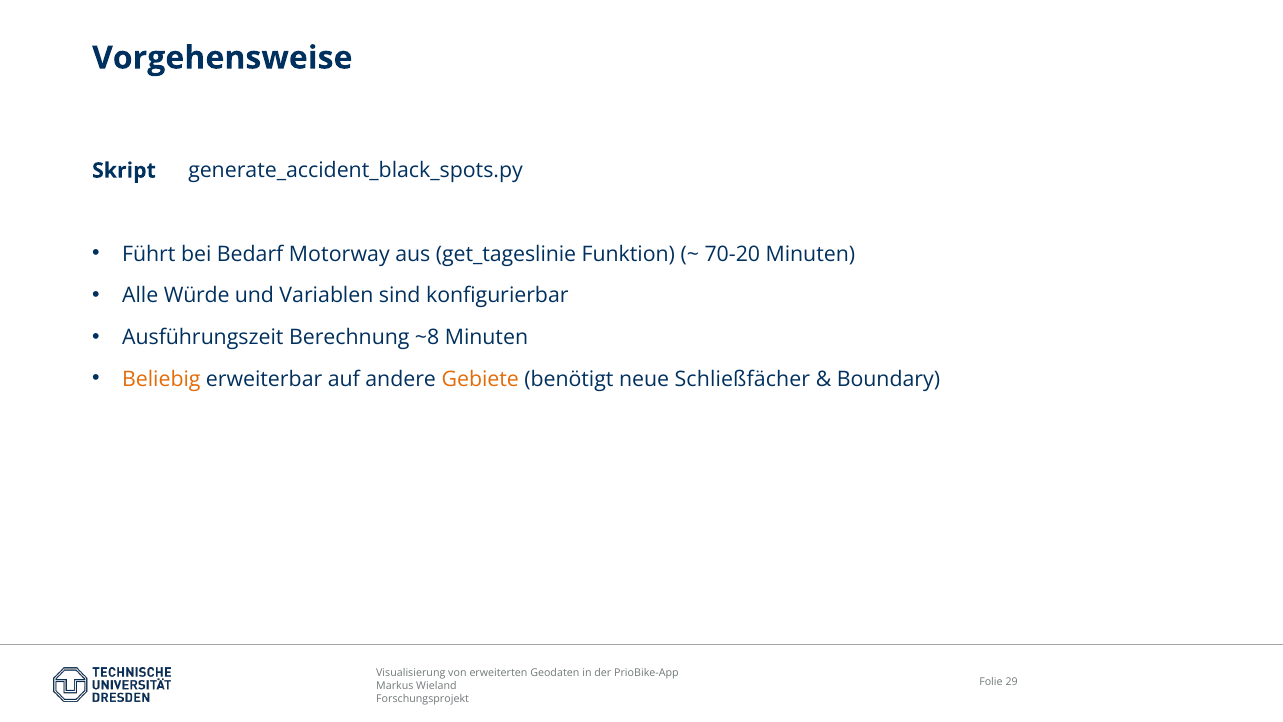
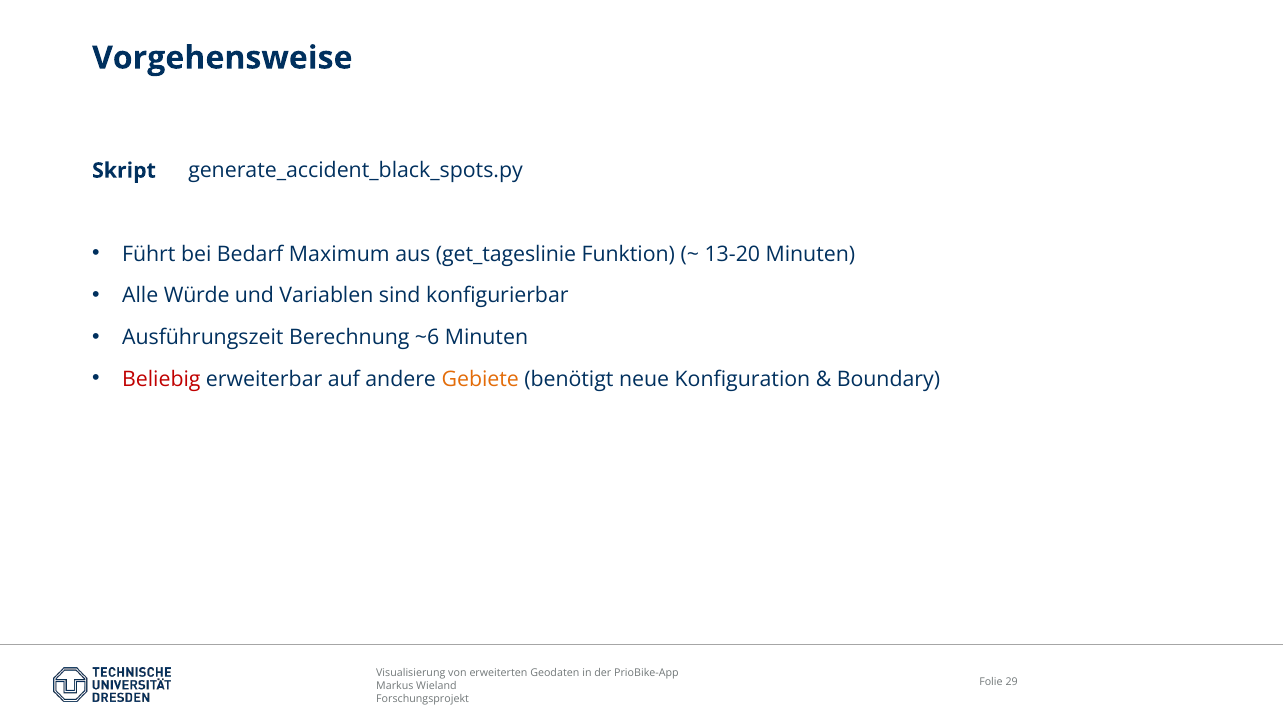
Motorway: Motorway -> Maximum (339, 254)
70-20: 70-20 -> 13-20 (732, 254)
~8: ~8 -> ~6 (427, 337)
Beliebig colour: orange -> red (161, 379)
Schließfächer: Schließfächer -> Konfiguration (742, 379)
